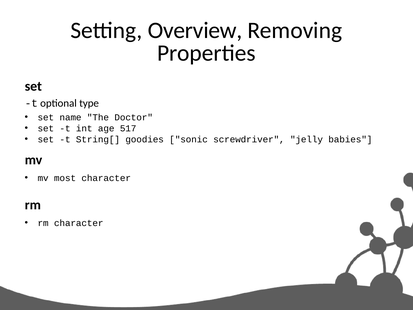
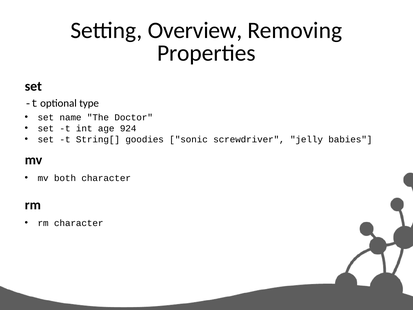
517: 517 -> 924 (128, 128)
most: most -> both (65, 178)
